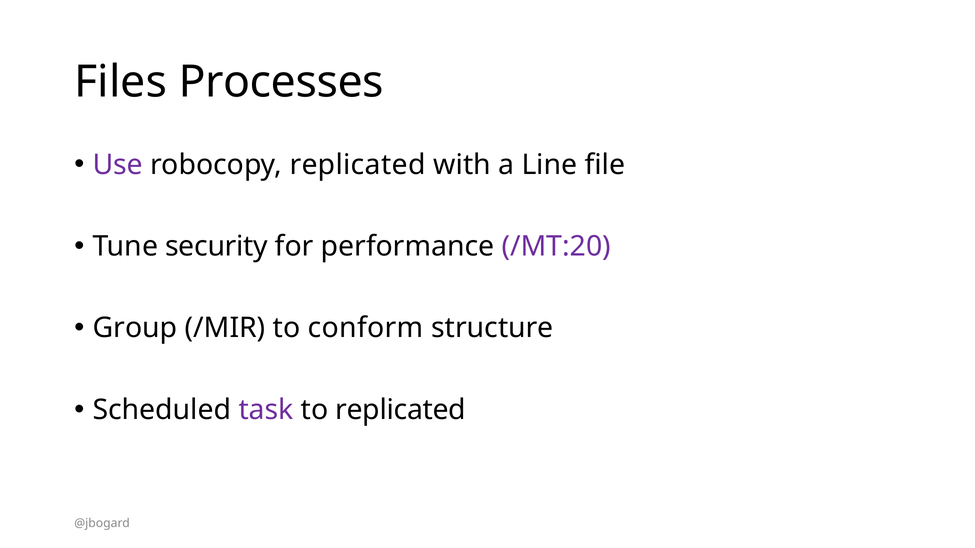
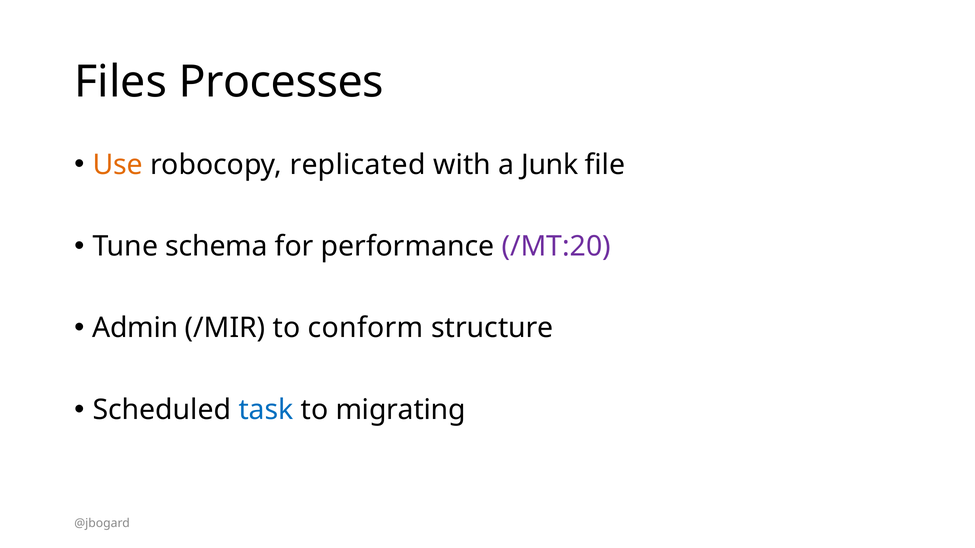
Use colour: purple -> orange (118, 165)
Line: Line -> Junk (550, 165)
security: security -> schema (216, 247)
Group: Group -> Admin (135, 328)
task colour: purple -> blue (266, 410)
to replicated: replicated -> migrating (401, 410)
